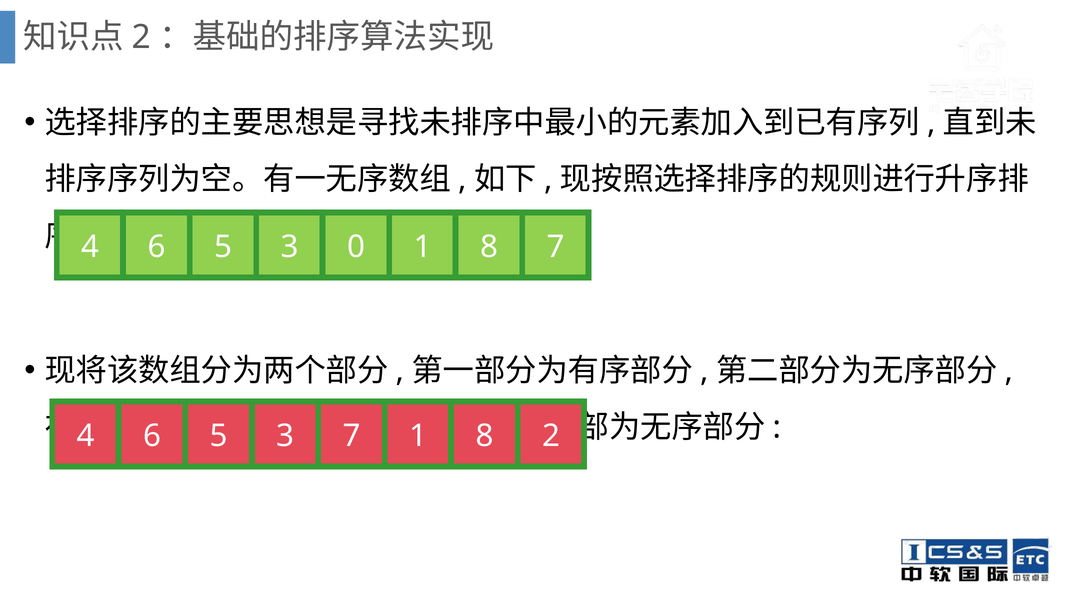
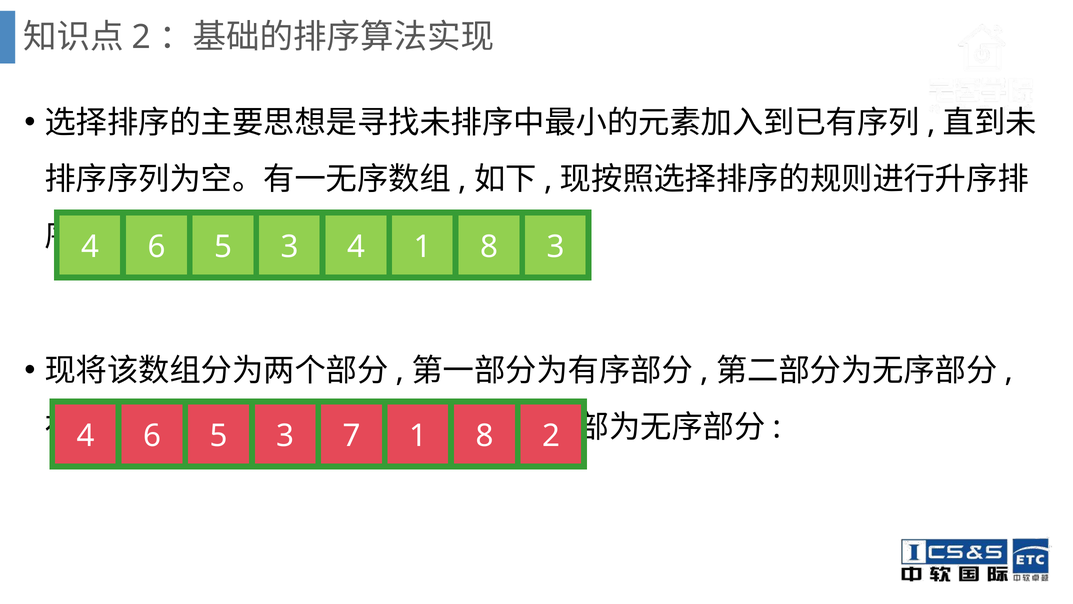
5 3 0: 0 -> 4 (356, 247)
8 7: 7 -> 3 (555, 247)
